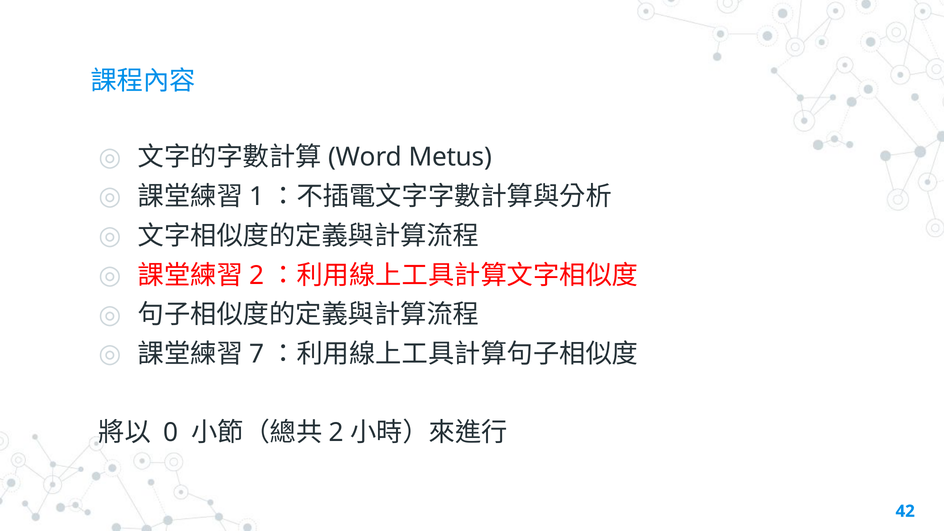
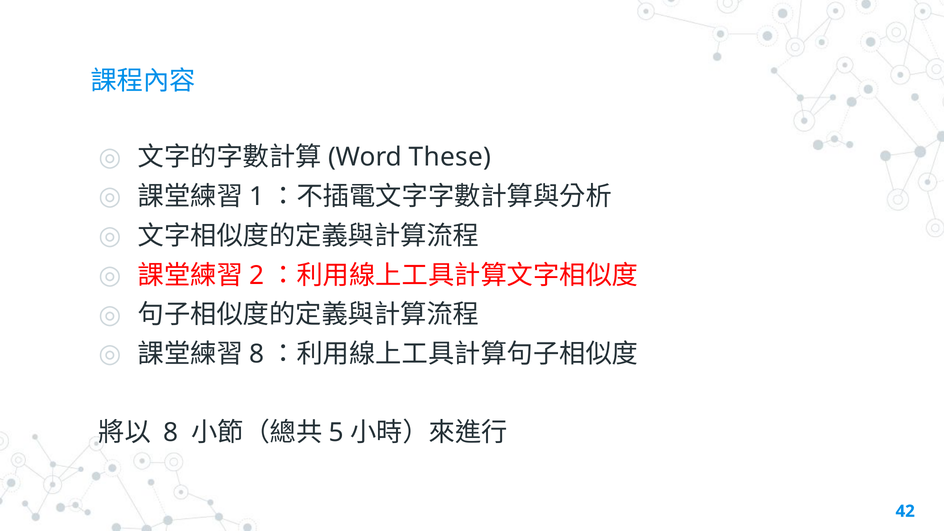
Metus: Metus -> These (450, 157)
7: 7 -> 8 (257, 354)
0: 0 -> 8 (171, 433)
2: 2 -> 5 (336, 433)
